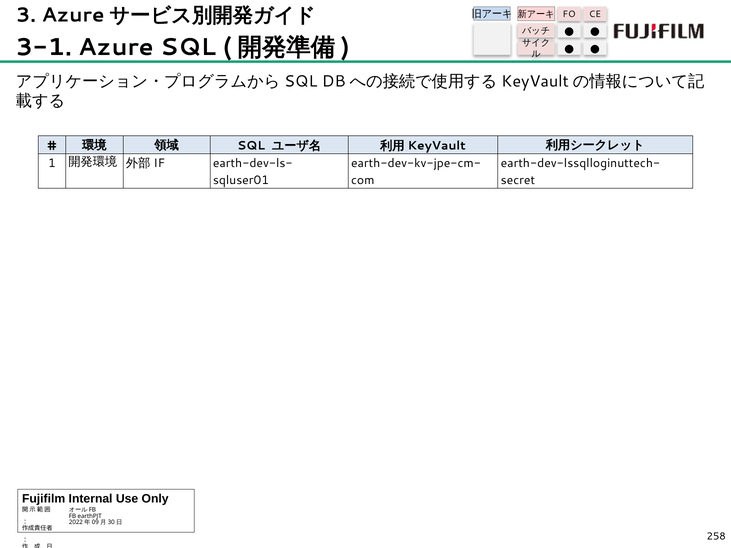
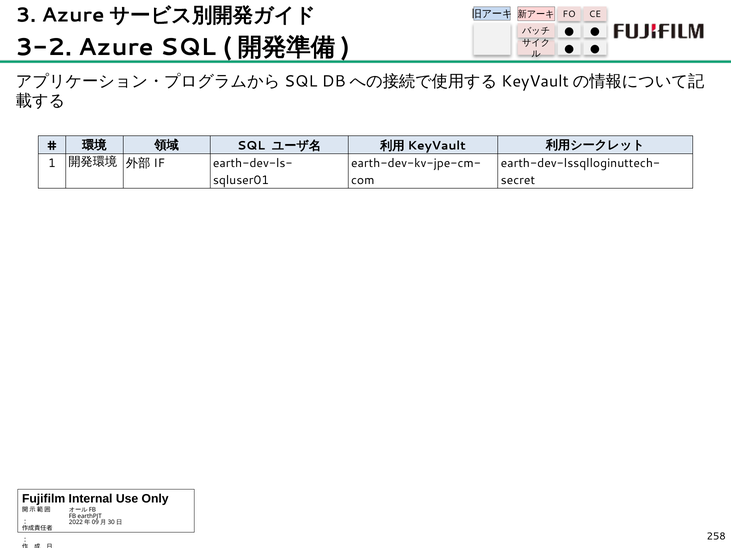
3-1: 3-1 -> 3-2 (44, 47)
